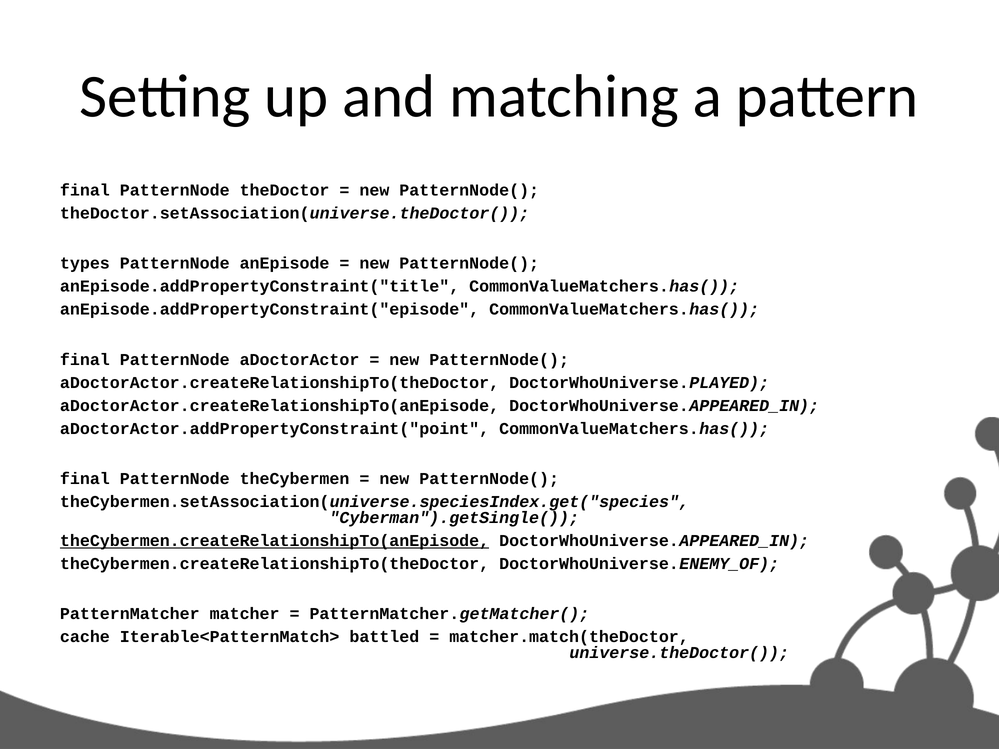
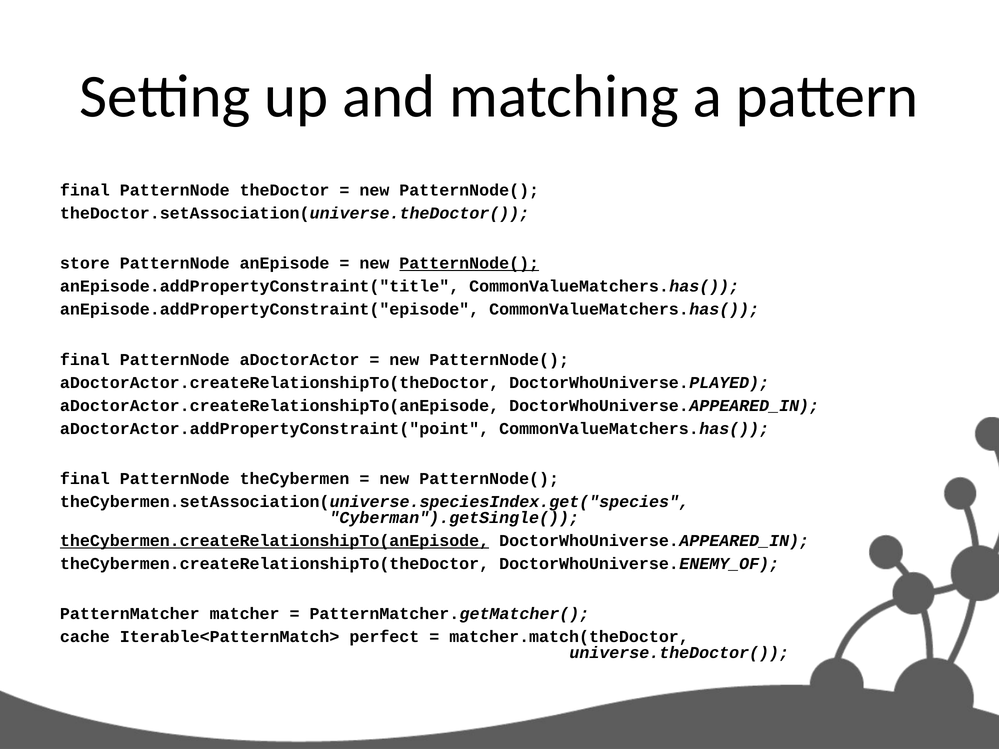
types: types -> store (85, 263)
PatternNode( underline: none -> present (469, 263)
battled: battled -> perfect (384, 637)
